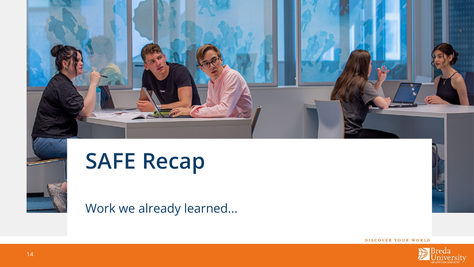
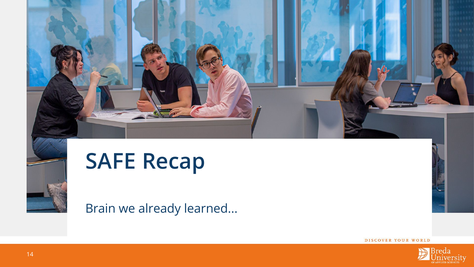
Work: Work -> Brain (100, 209)
